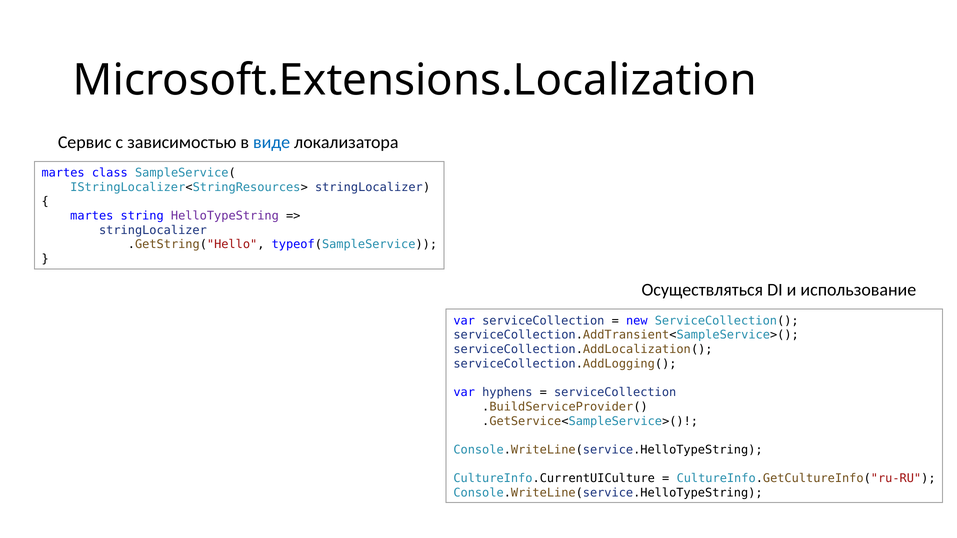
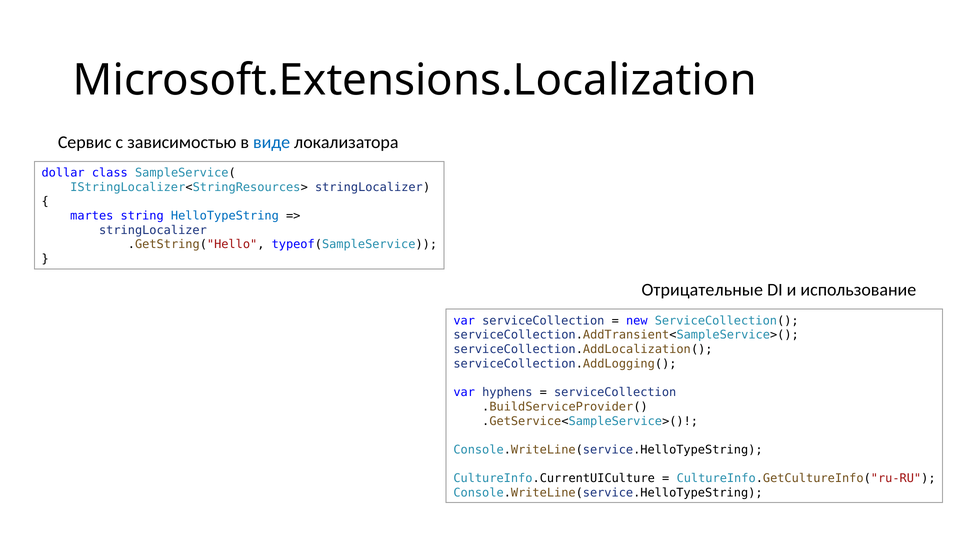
martes: martes -> dollar (63, 173)
HelloTypeString colour: purple -> blue (225, 216)
Осуществляться: Осуществляться -> Отрицательные (702, 290)
